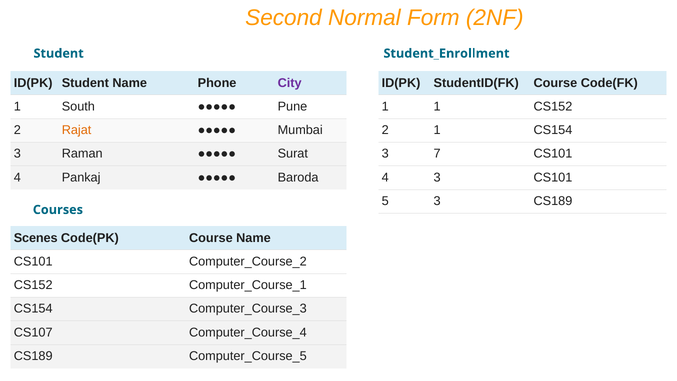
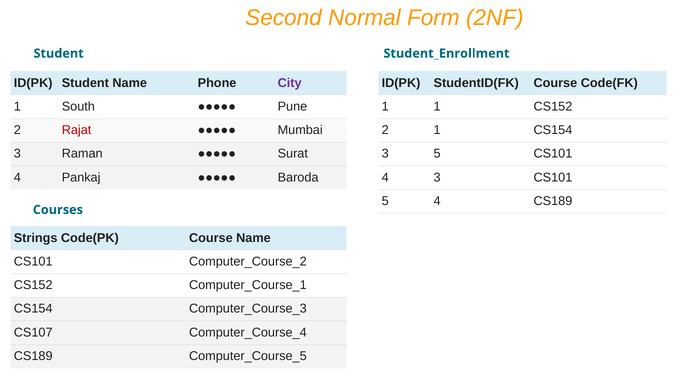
Rajat colour: orange -> red (77, 130)
3 7: 7 -> 5 (437, 154)
5 3: 3 -> 4 (437, 201)
Scenes: Scenes -> Strings (36, 238)
